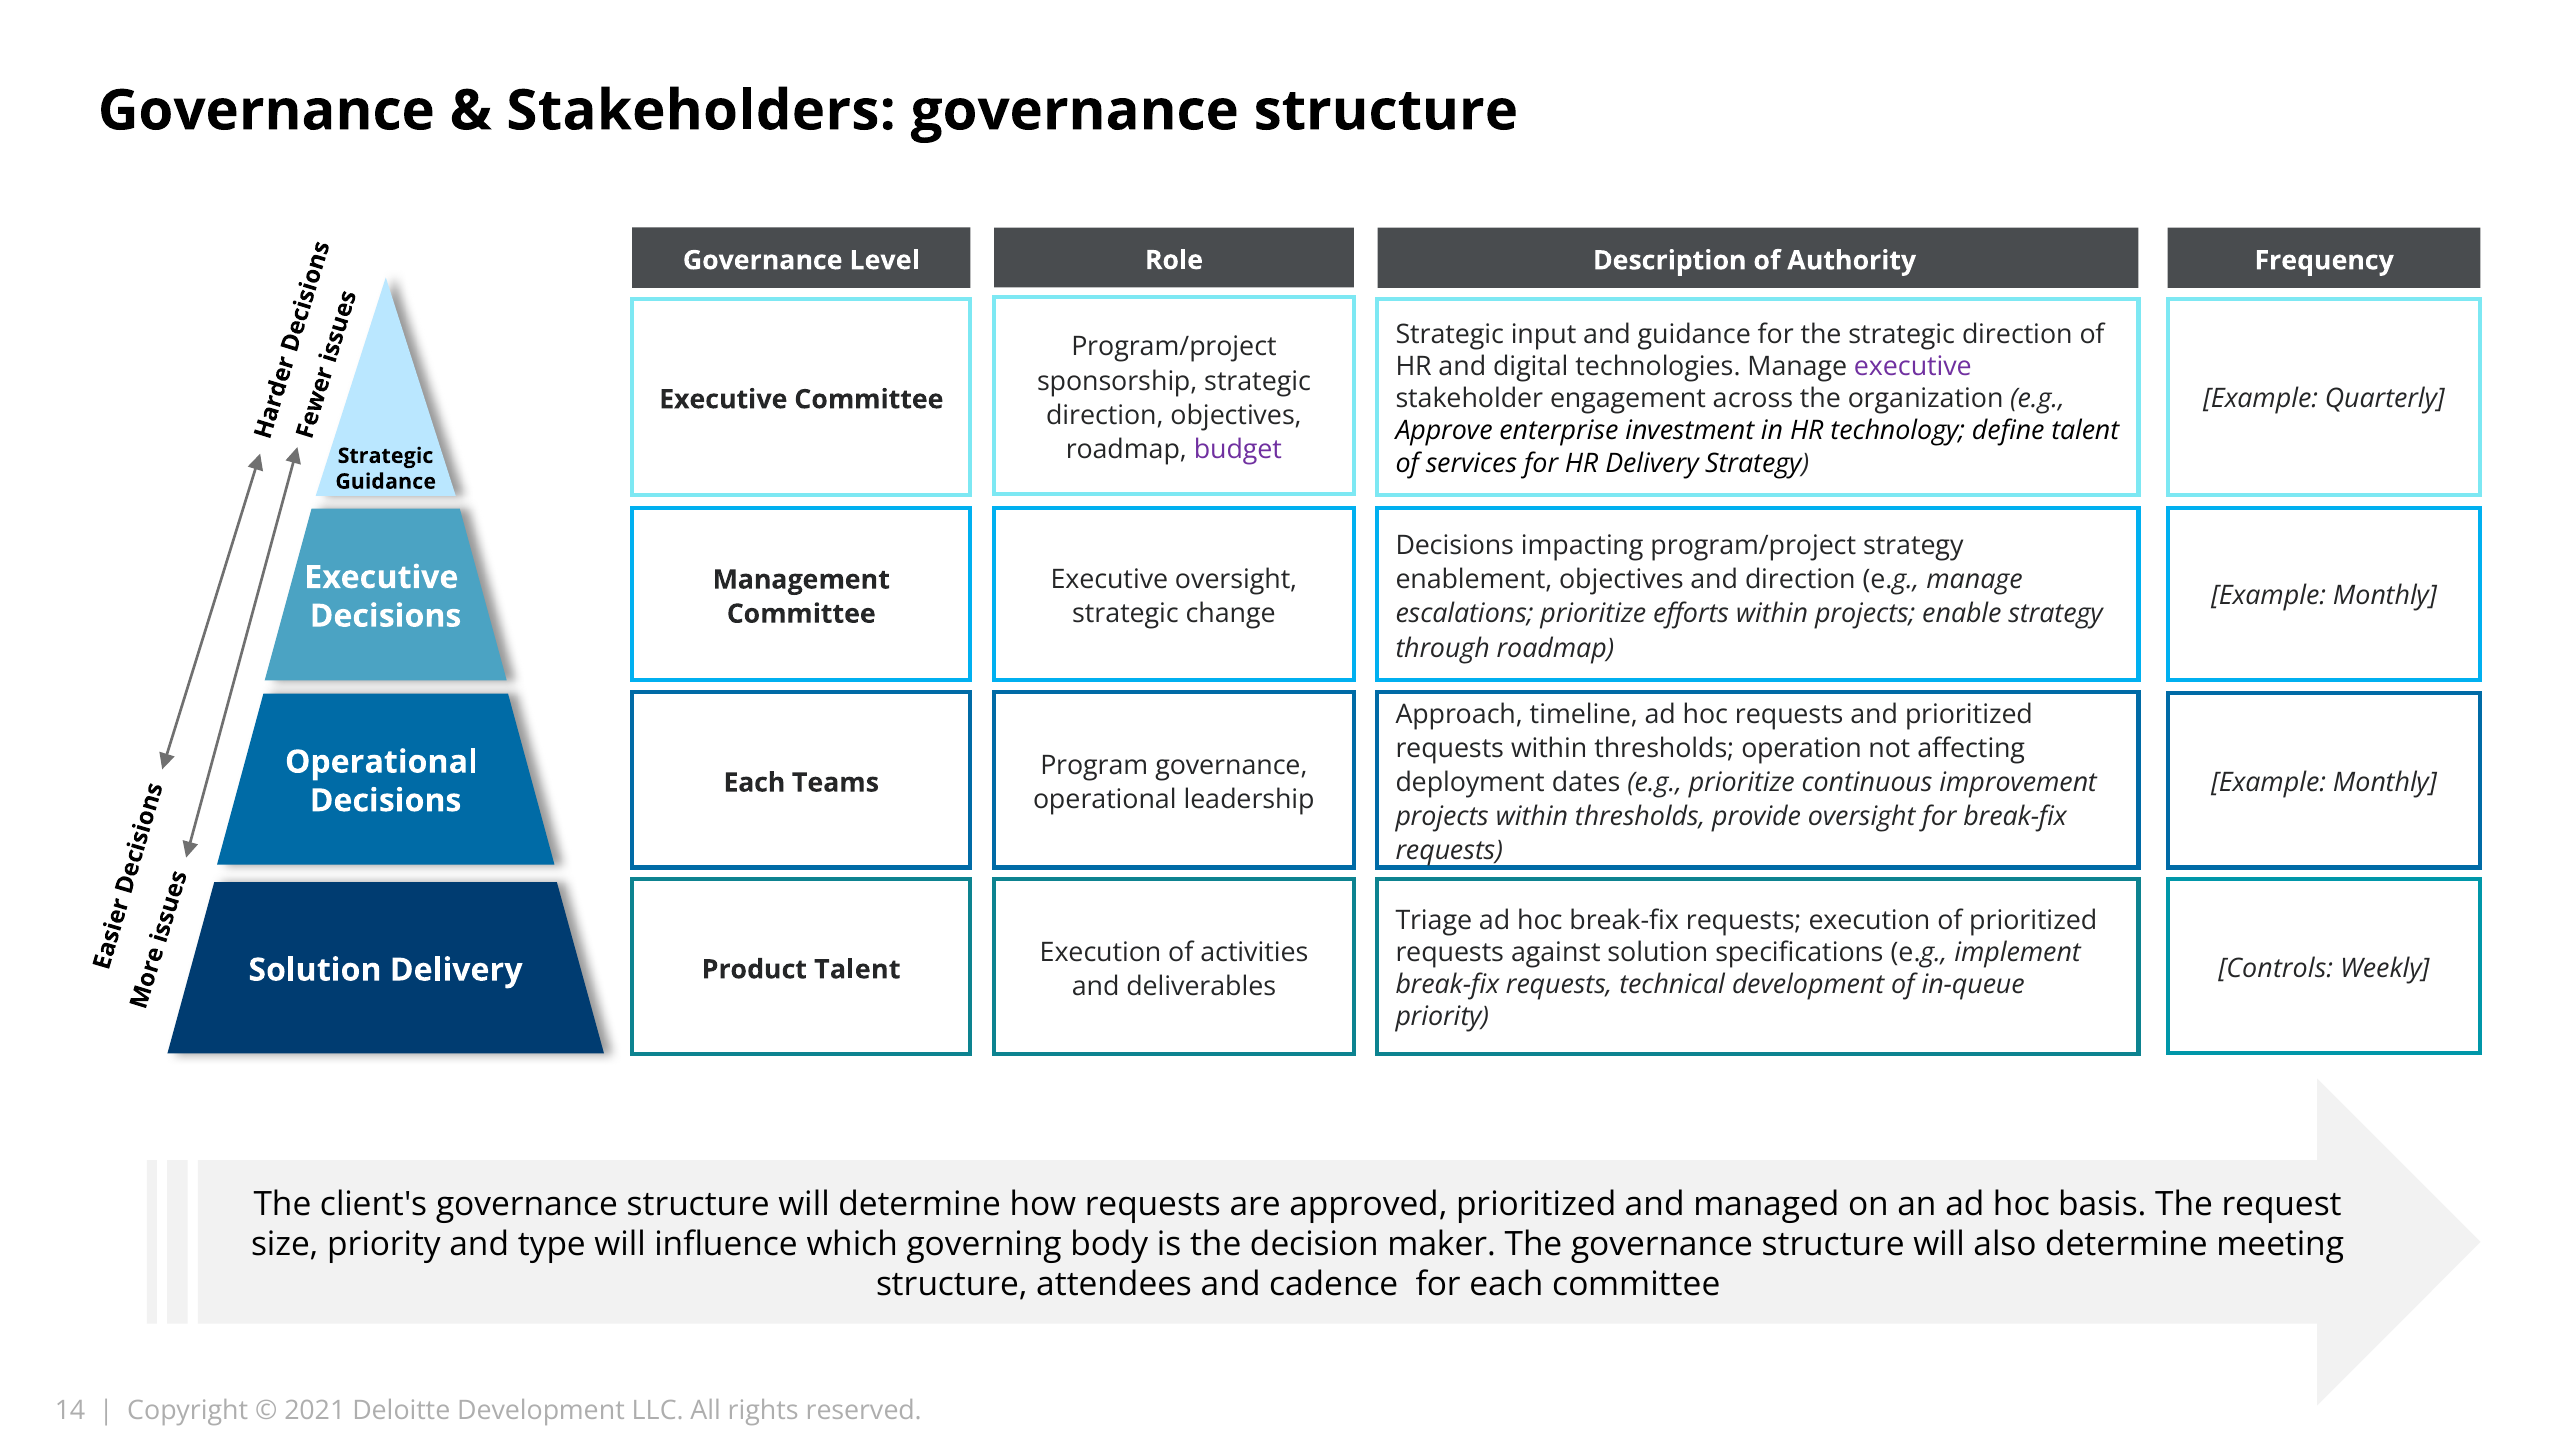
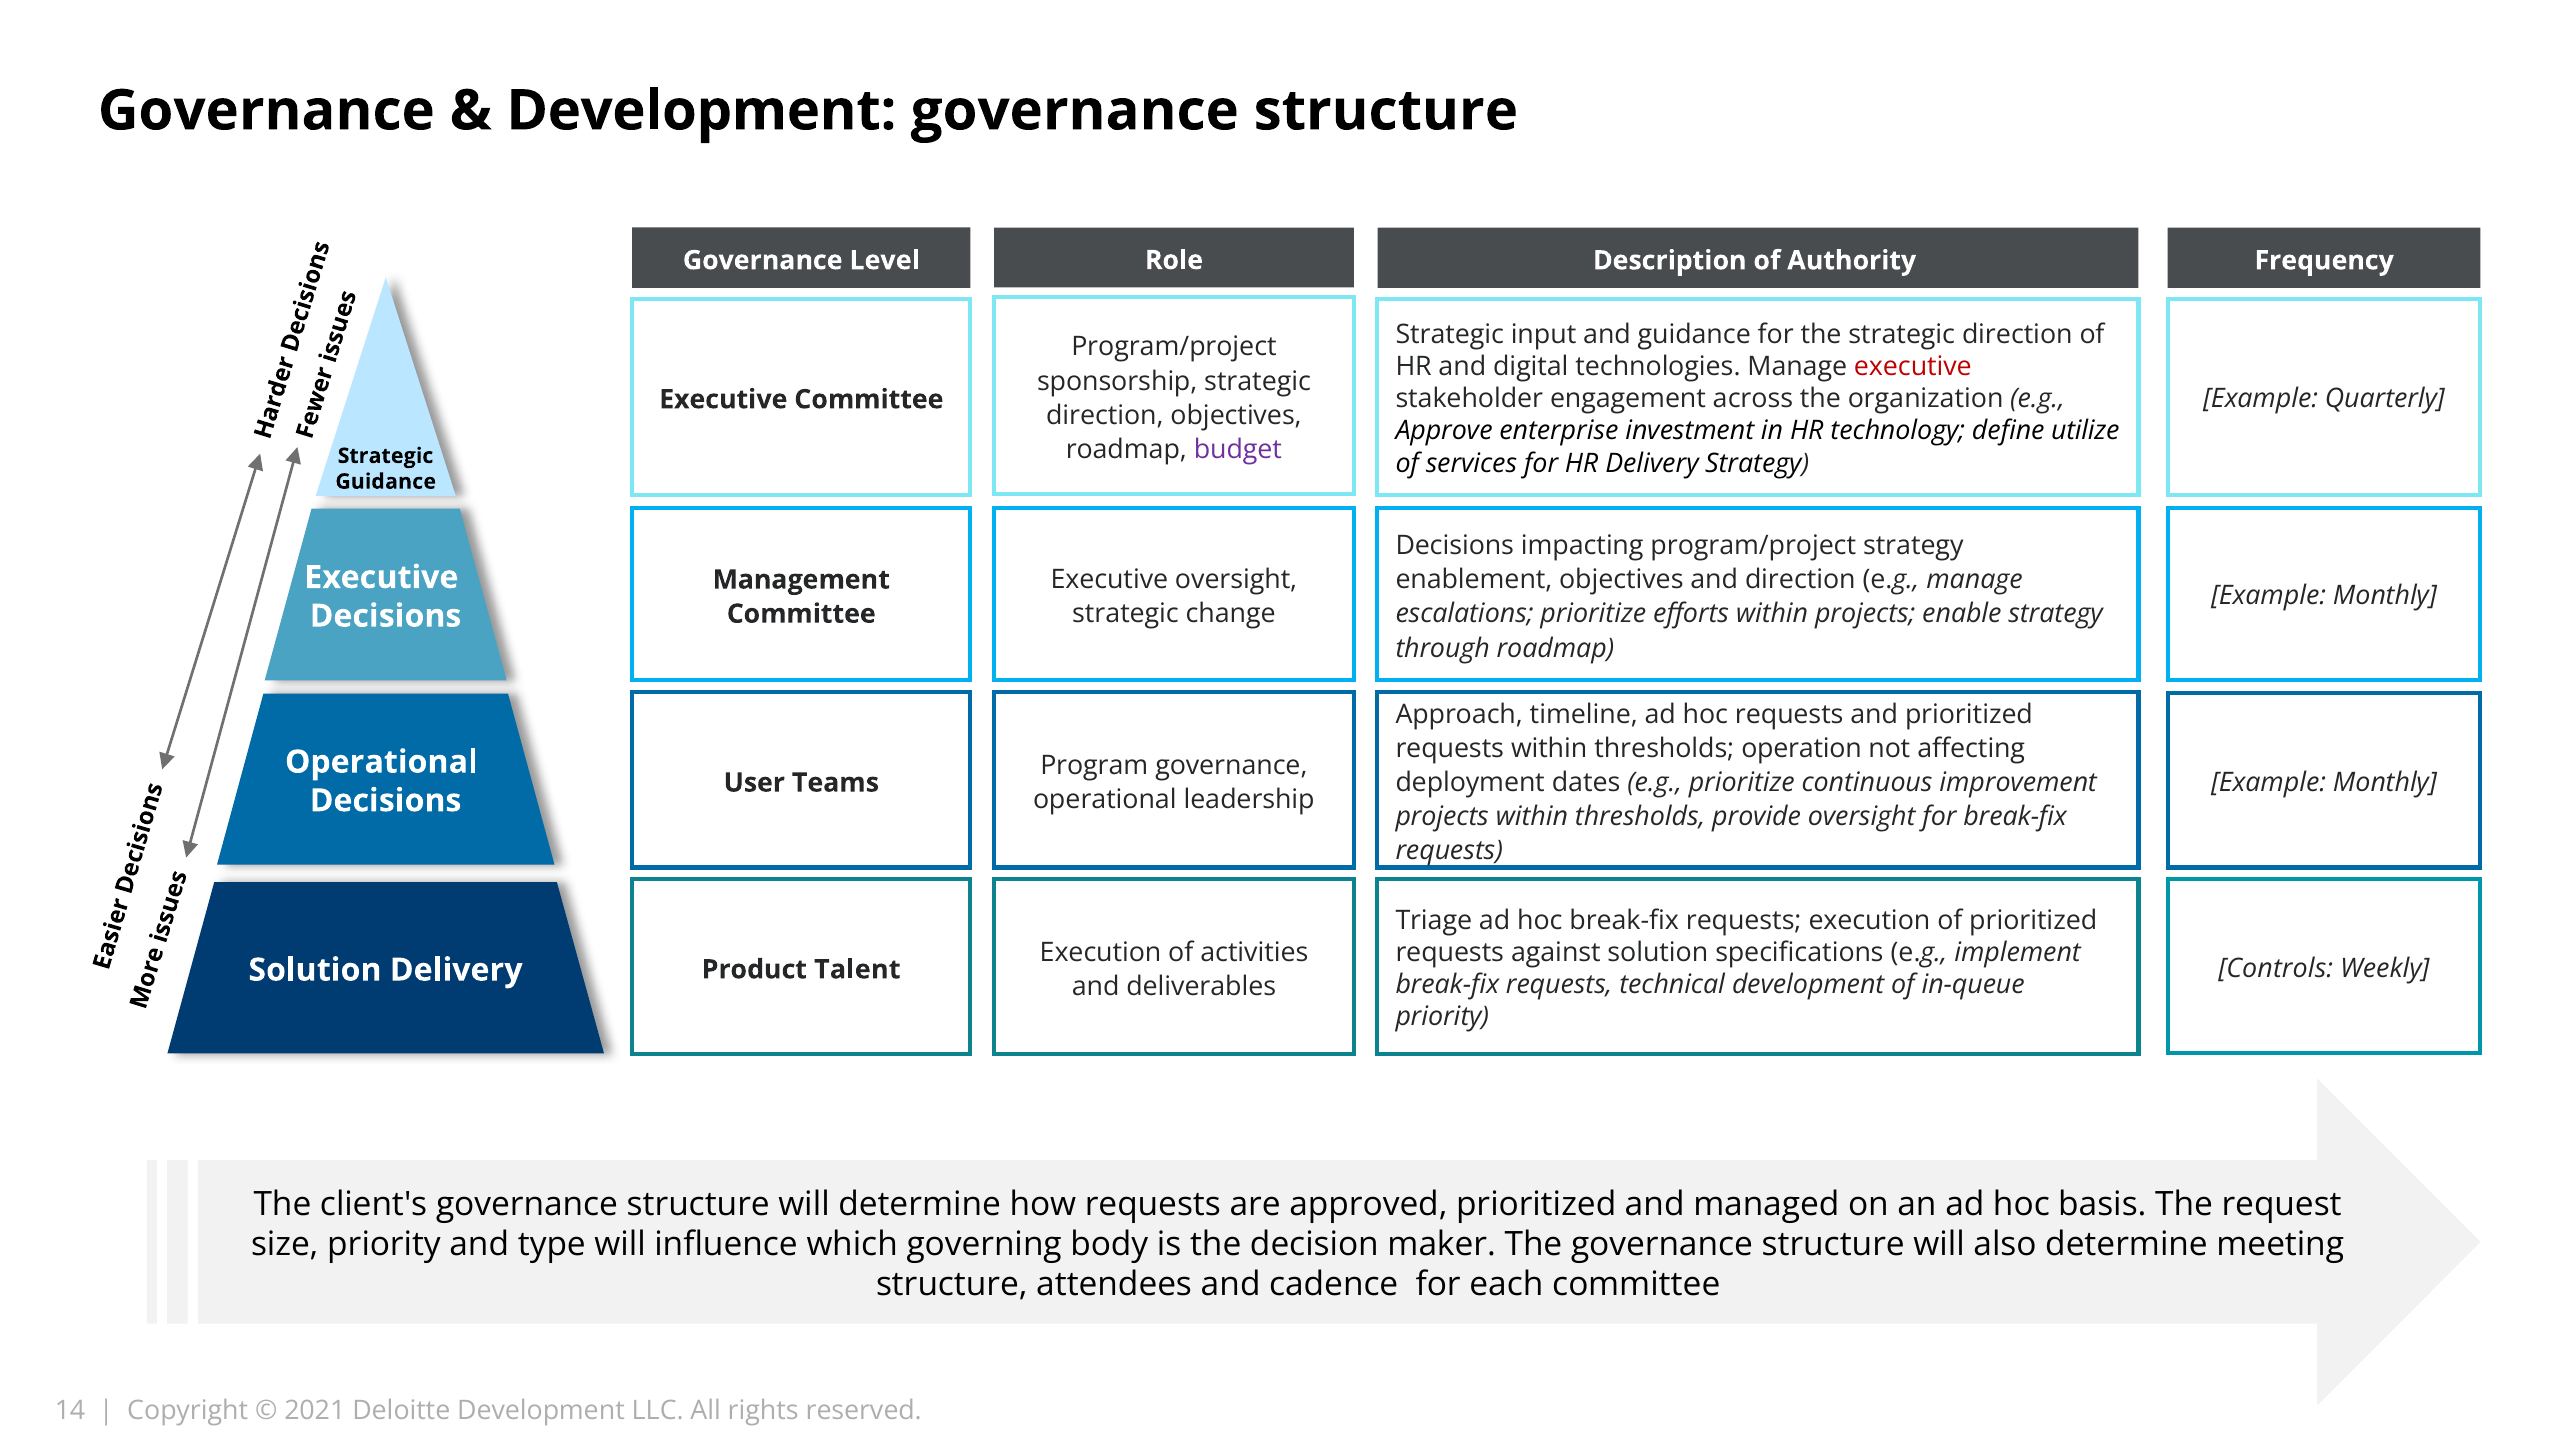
Stakeholders: Stakeholders -> Development (701, 111)
executive colour: purple -> red (1913, 366)
define talent: talent -> utilize (2085, 431)
Each: Each -> User (754, 783)
